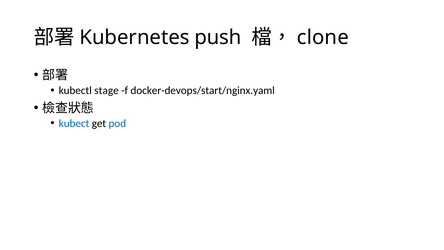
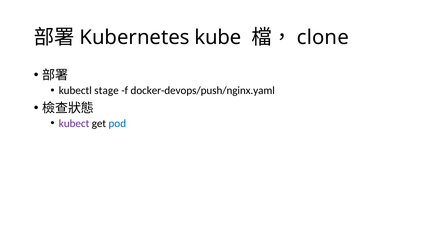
push: push -> kube (218, 37)
docker-devops/start/nginx.yaml: docker-devops/start/nginx.yaml -> docker-devops/push/nginx.yaml (203, 90)
kubect colour: blue -> purple (74, 123)
